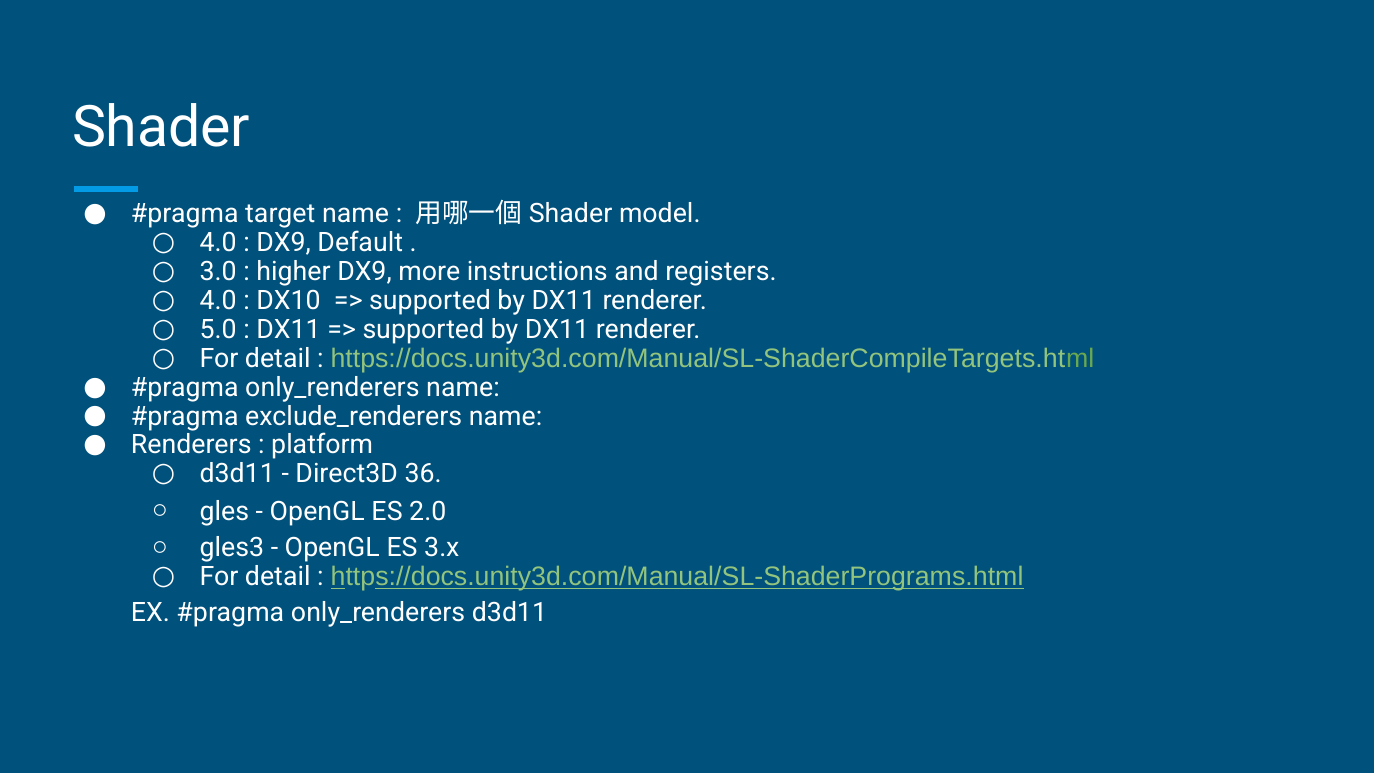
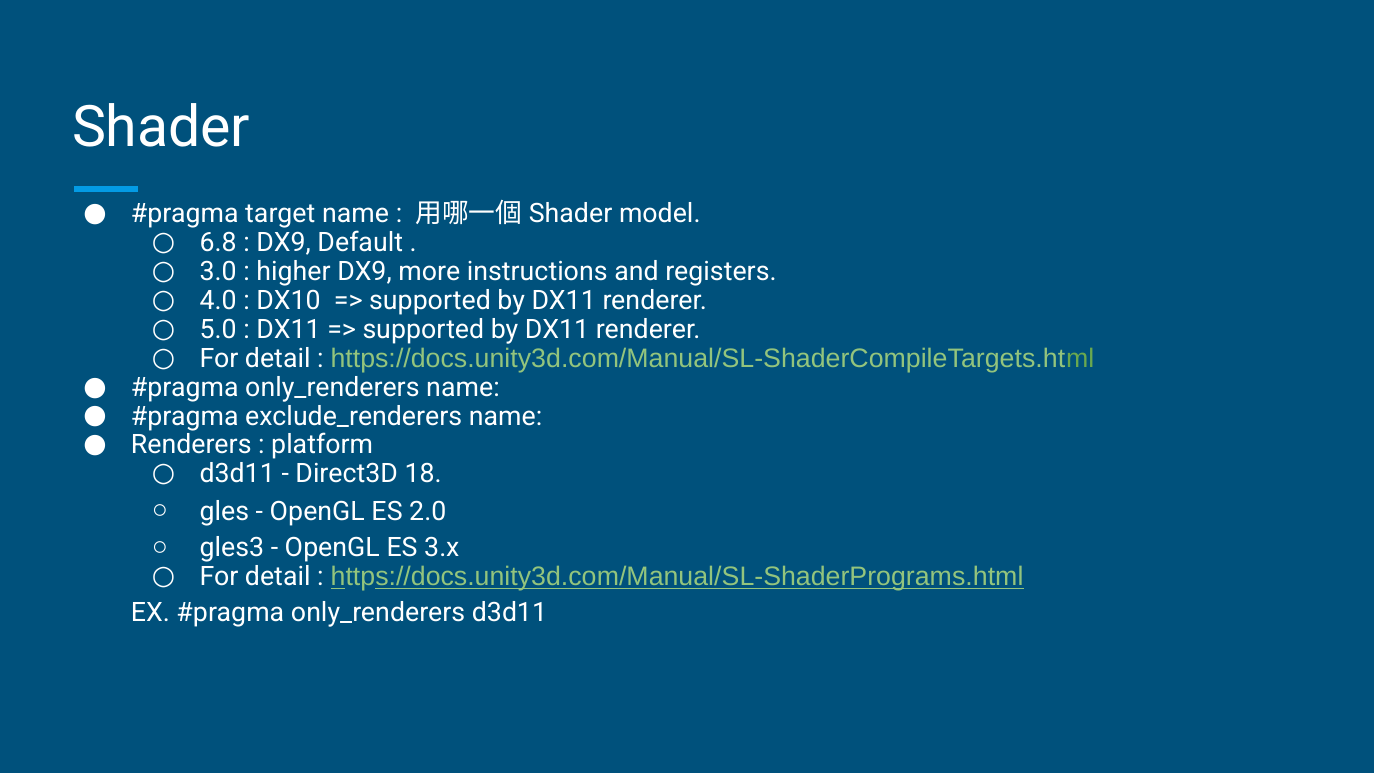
4.0: 4.0 -> 6.8 (218, 243)
36: 36 -> 18 (423, 474)
